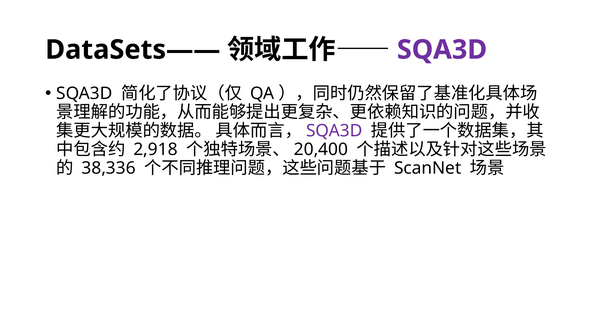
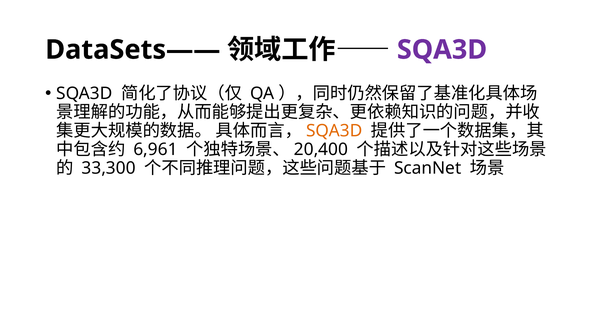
SQA3D colour: purple -> orange (334, 131)
2,918: 2,918 -> 6,961 (155, 150)
38,336: 38,336 -> 33,300 (109, 168)
